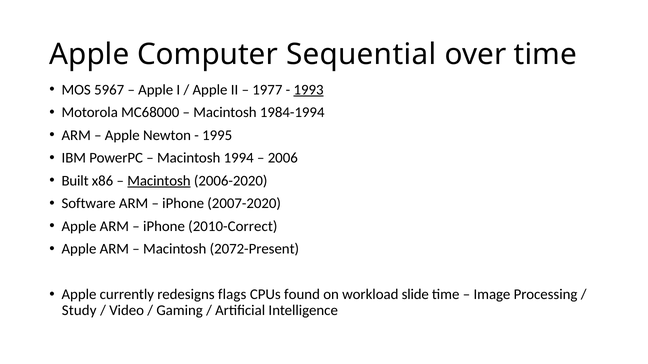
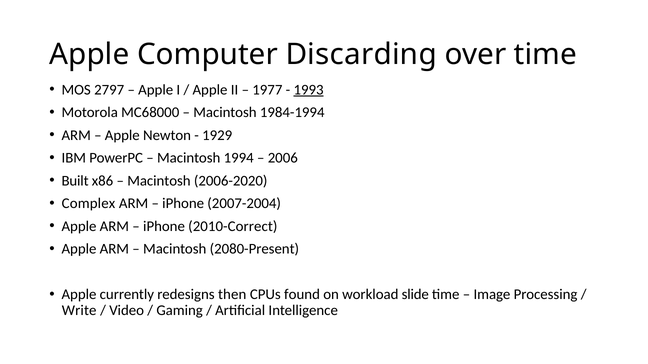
Sequential: Sequential -> Discarding (361, 54)
5967: 5967 -> 2797 (109, 90)
1995: 1995 -> 1929 (217, 135)
Macintosh underline: present -> none (159, 181)
Software: Software -> Complex (88, 204)
2007-2020: 2007-2020 -> 2007-2004 (244, 204)
2072-Present: 2072-Present -> 2080-Present (254, 249)
flags: flags -> then (232, 295)
Study: Study -> Write (79, 311)
